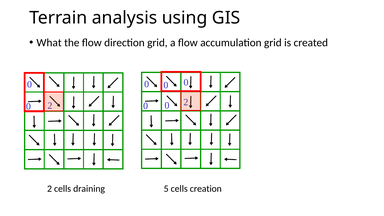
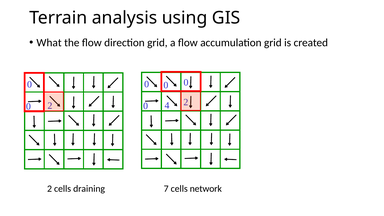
0: 0 -> 4 (167, 105)
5: 5 -> 7 (166, 189)
creation: creation -> network (206, 189)
